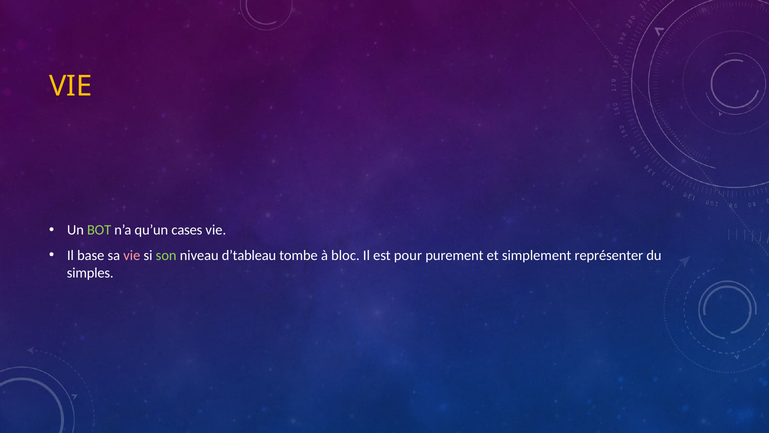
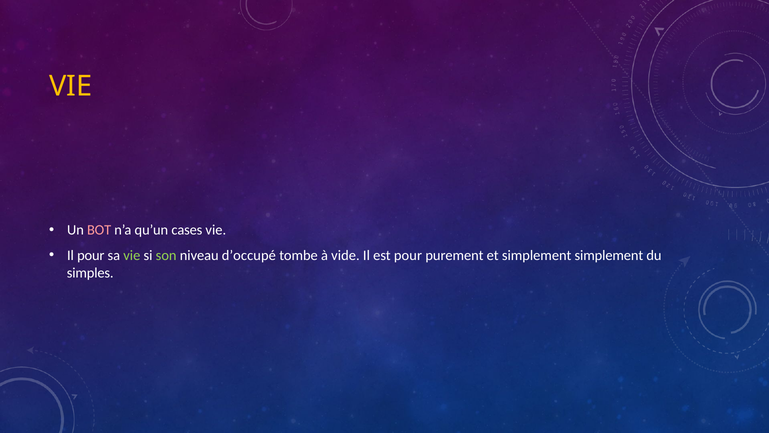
BOT colour: light green -> pink (99, 230)
Il base: base -> pour (91, 255)
vie colour: pink -> light green (132, 255)
d’tableau: d’tableau -> d’occupé (249, 255)
bloc: bloc -> vide (345, 255)
simplement représenter: représenter -> simplement (609, 255)
